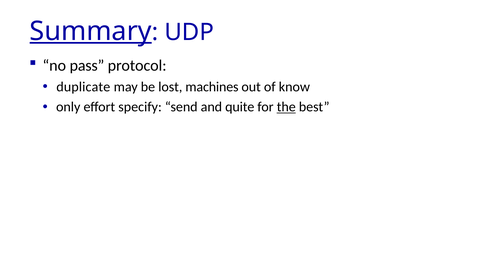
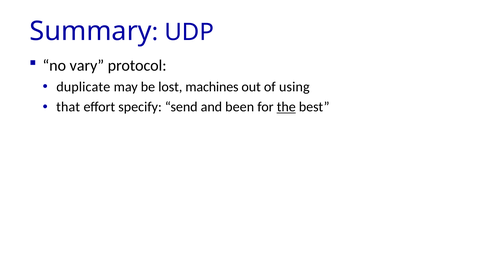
Summary underline: present -> none (91, 31)
pass: pass -> vary (87, 66)
know: know -> using (294, 87)
only: only -> that (68, 107)
quite: quite -> been (240, 107)
